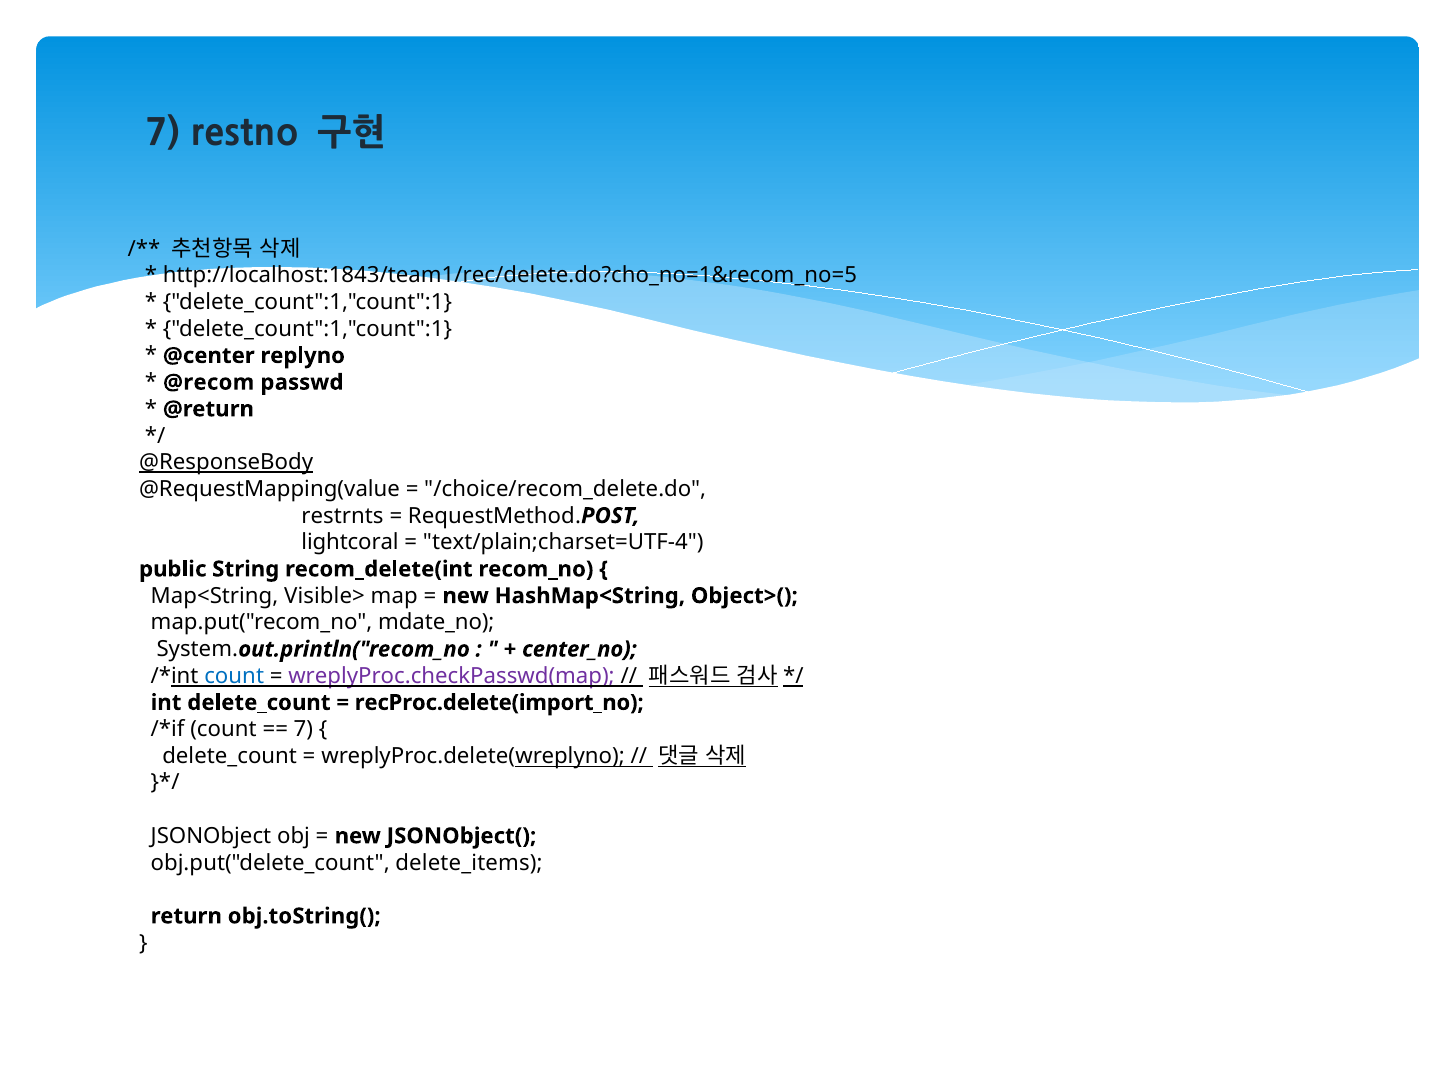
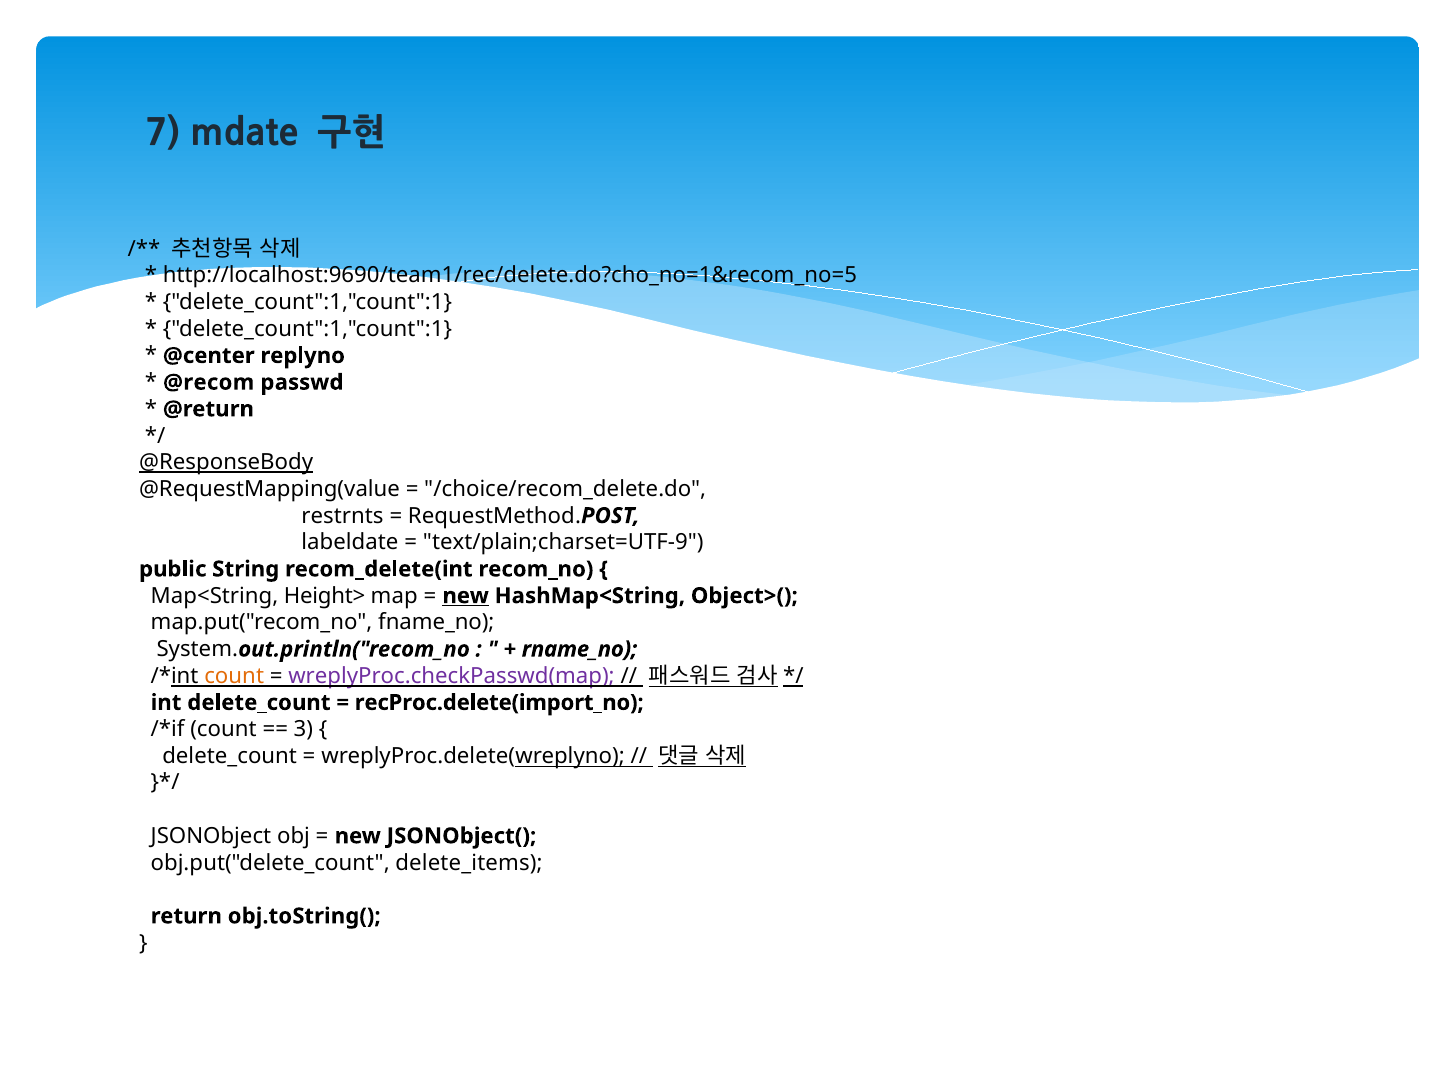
restno: restno -> mdate (245, 134)
http://localhost:1843/team1/rec/delete.do?cho_no=1&recom_no=5: http://localhost:1843/team1/rec/delete.do?cho_no=1&recom_no=5 -> http://localhost:9690/team1/rec/delete.do?cho_no=1&recom_no=5 (510, 275)
lightcoral: lightcoral -> labeldate (350, 542)
text/plain;charset=UTF-4: text/plain;charset=UTF-4 -> text/plain;charset=UTF-9 (563, 542)
Visible>: Visible> -> Height> (325, 596)
new underline: none -> present (466, 596)
mdate_no: mdate_no -> fname_no (436, 622)
center_no: center_no -> rname_no (580, 649)
count colour: blue -> orange (234, 676)
7: 7 -> 3 (303, 729)
